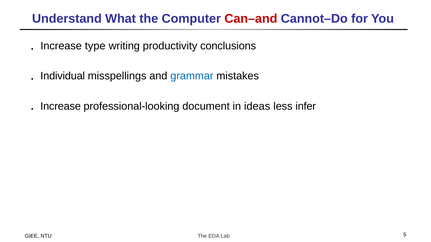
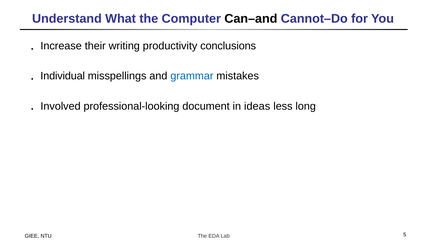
Can–and colour: red -> black (251, 19)
type: type -> their (95, 46)
Increase: Increase -> Involved (61, 106)
infer: infer -> long (306, 106)
